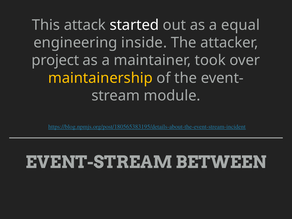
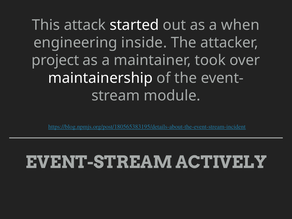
equal: equal -> when (240, 25)
maintainership colour: yellow -> white (100, 78)
BETWEEN: BETWEEN -> ACTIVELY (221, 162)
